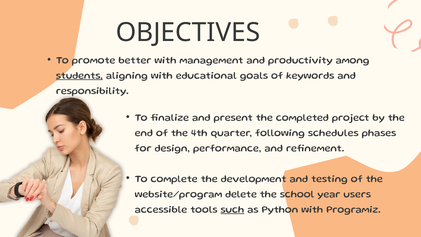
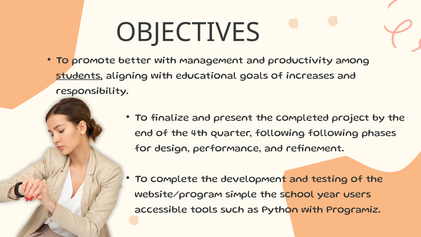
keywords: keywords -> increases (310, 75)
following schedules: schedules -> following (333, 132)
delete: delete -> simple (241, 194)
such underline: present -> none (232, 209)
